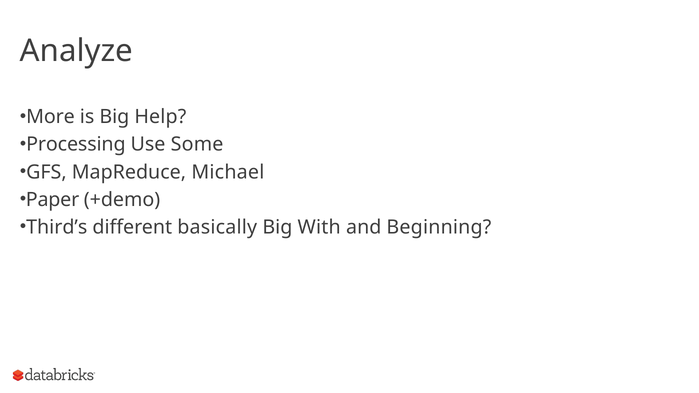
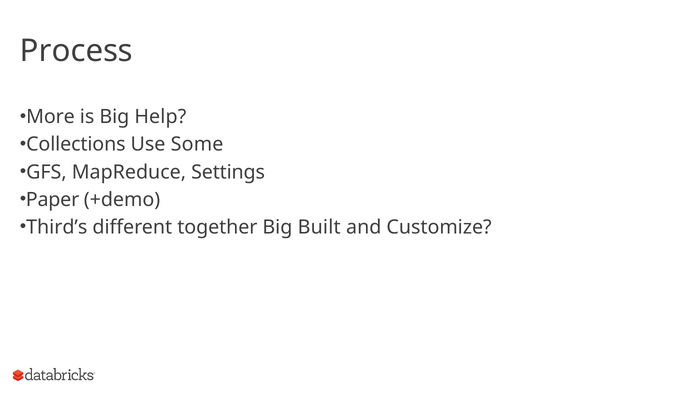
Analyze: Analyze -> Process (76, 51)
Processing: Processing -> Collections (76, 145)
Michael: Michael -> Settings (228, 172)
basically: basically -> together (217, 227)
With: With -> Built (319, 227)
Beginning: Beginning -> Customize (439, 227)
